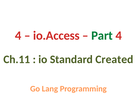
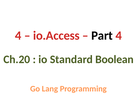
Part colour: green -> black (102, 35)
Ch.11: Ch.11 -> Ch.20 (17, 59)
Created: Created -> Boolean (114, 59)
